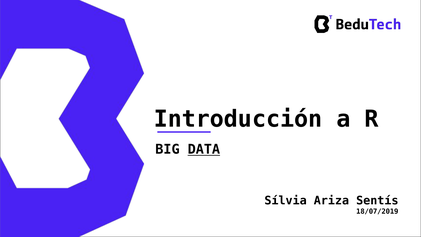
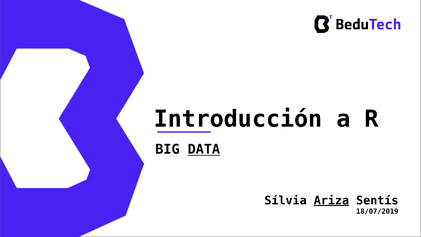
Ariza underline: none -> present (331, 200)
